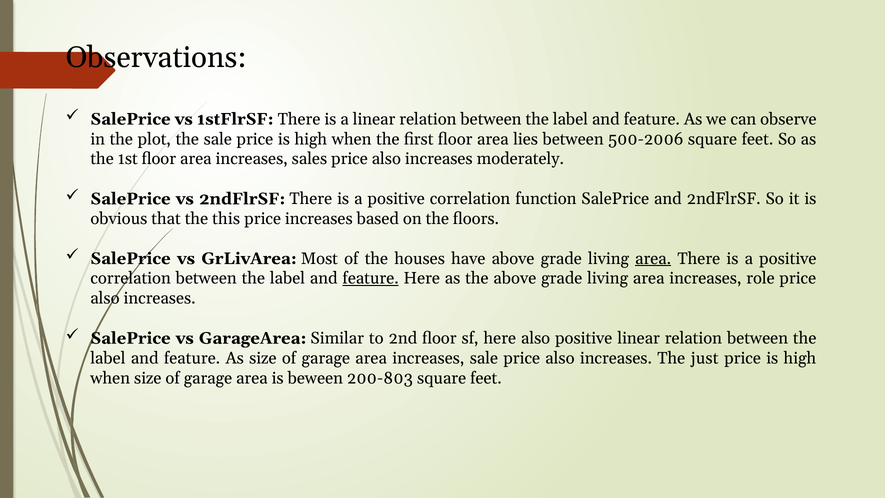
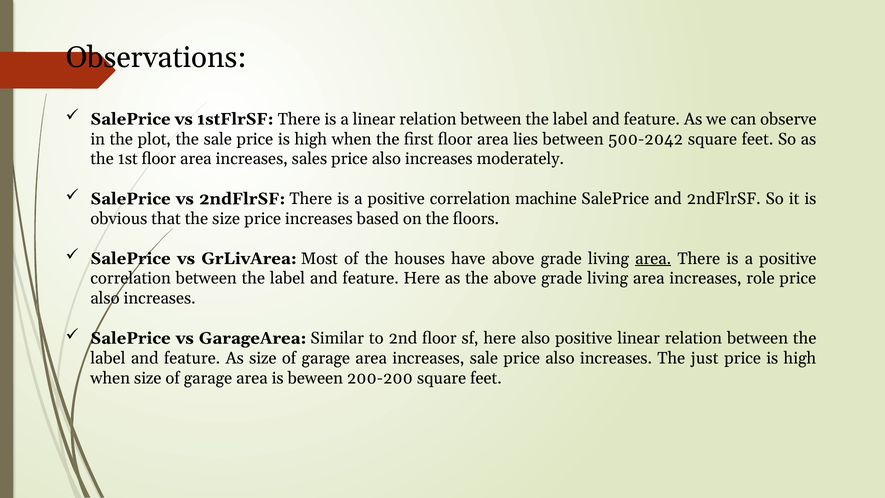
500-2006: 500-2006 -> 500-2042 (646, 139)
function: function -> machine (546, 199)
the this: this -> size (226, 219)
feature underline: present -> none (371, 278)
200-803: 200-803 -> 200-200 (380, 378)
